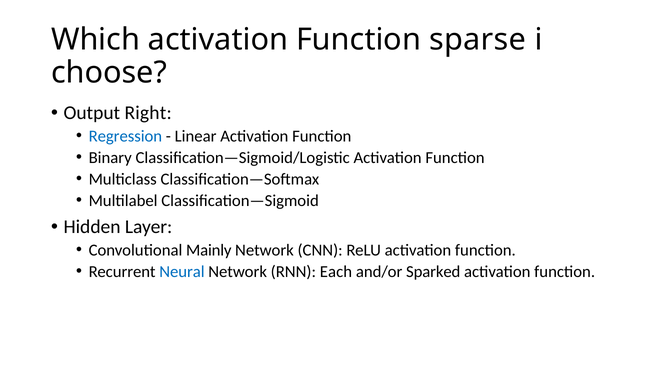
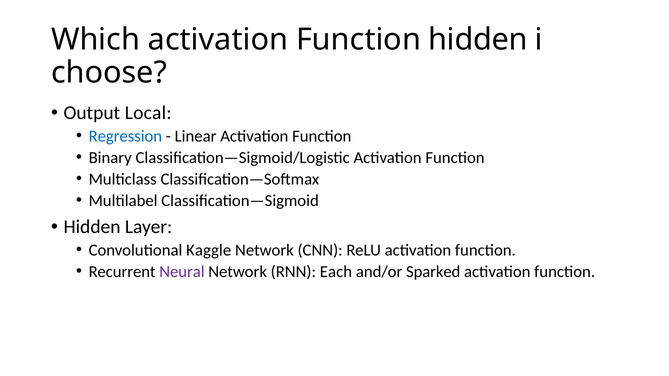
Function sparse: sparse -> hidden (478, 40)
Right: Right -> Local (148, 113)
Mainly: Mainly -> Kaggle (209, 250)
Neural colour: blue -> purple (182, 272)
